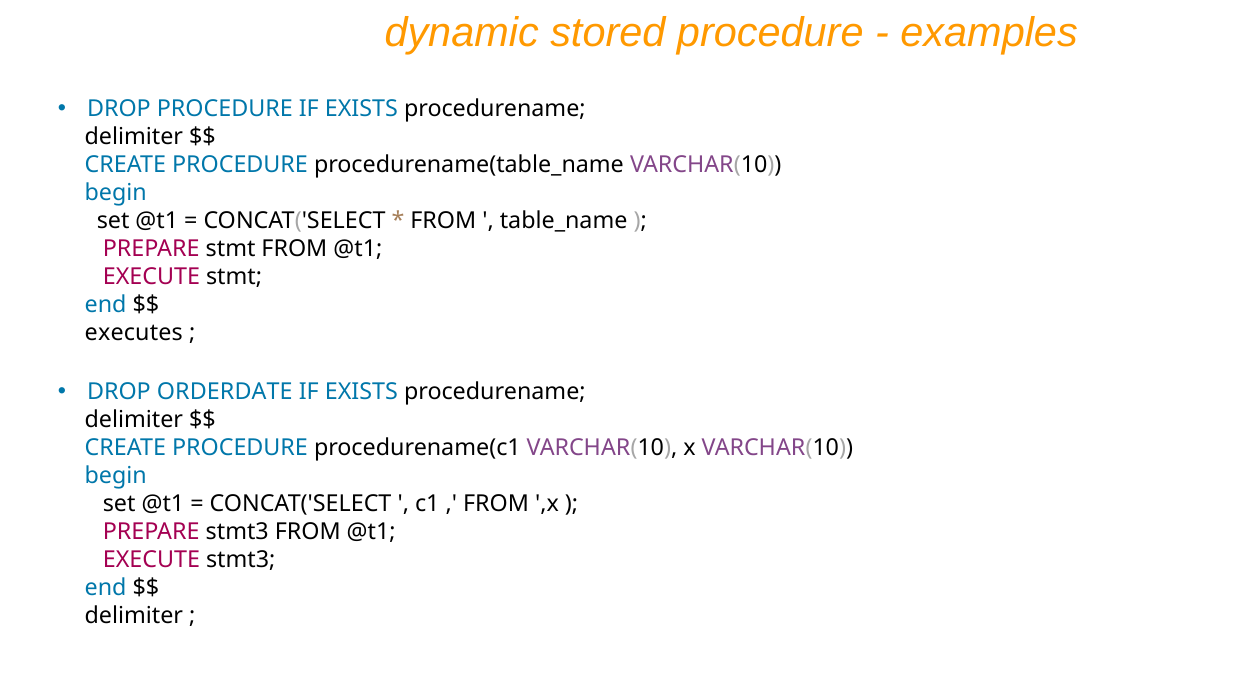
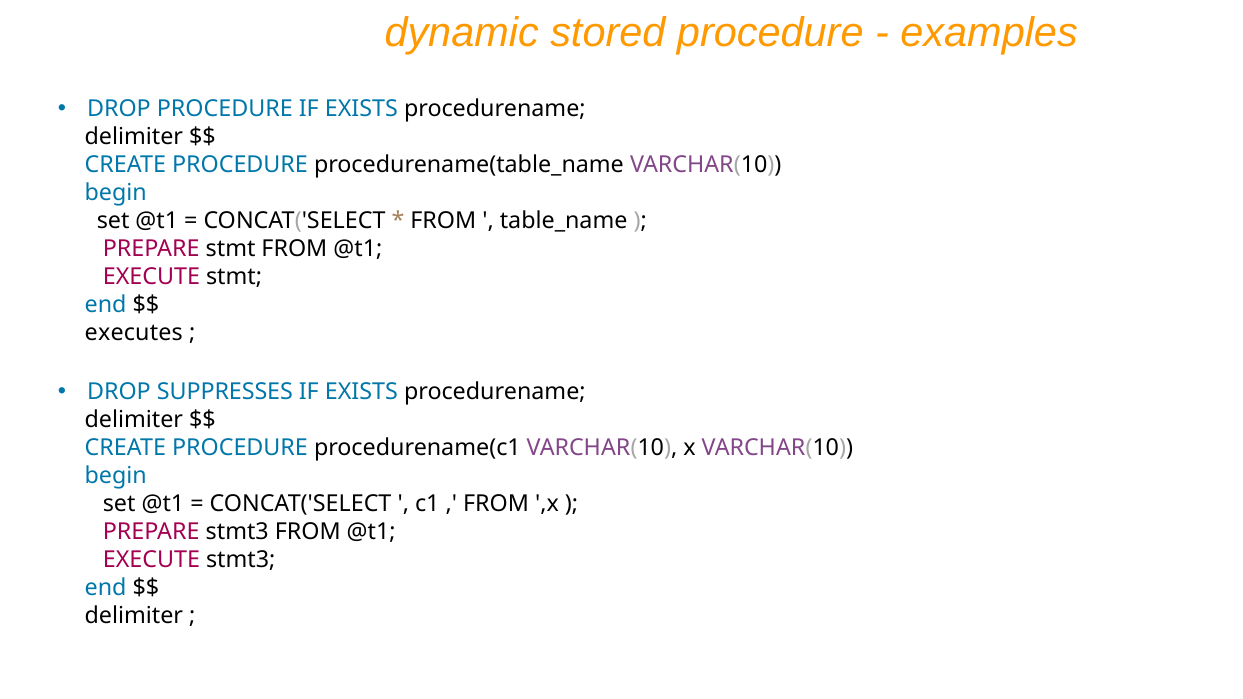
ORDERDATE: ORDERDATE -> SUPPRESSES (225, 392)
